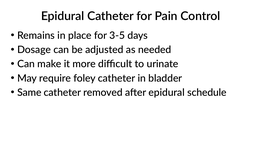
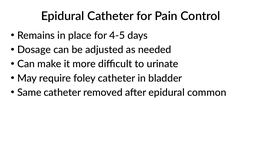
3-5: 3-5 -> 4-5 (117, 36)
schedule: schedule -> common (207, 93)
